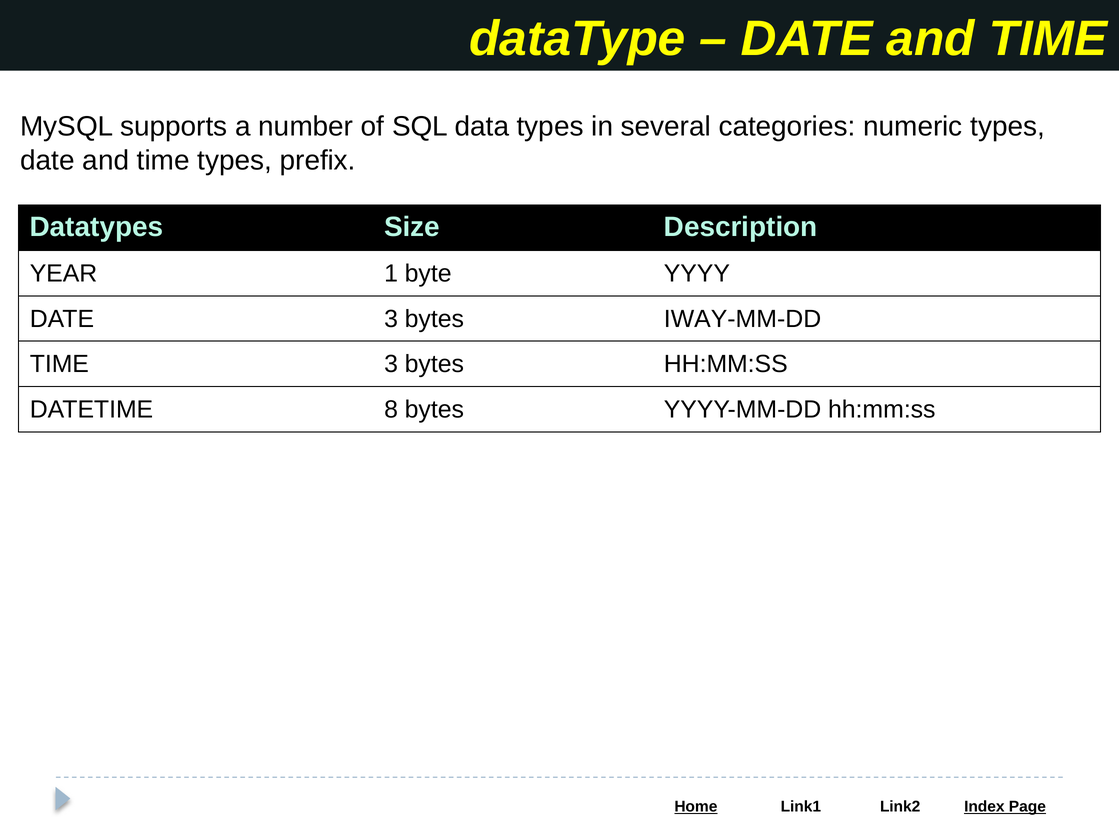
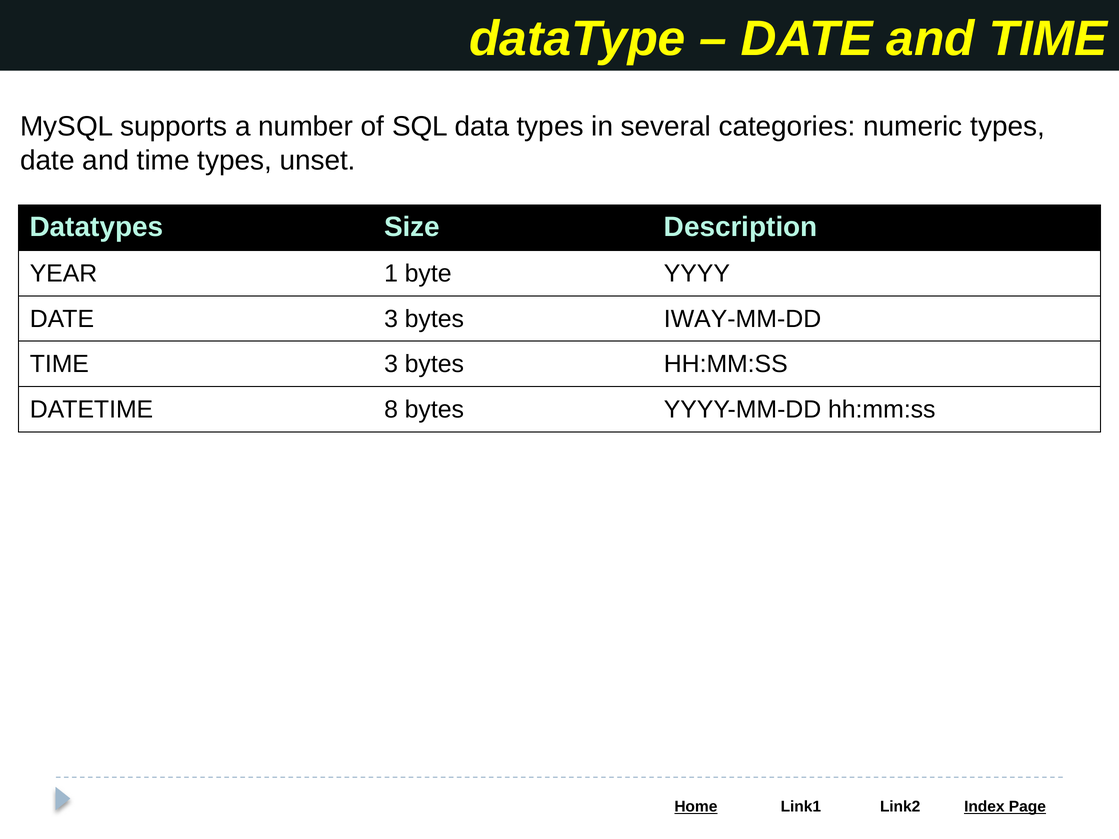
prefix: prefix -> unset (318, 160)
